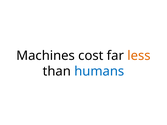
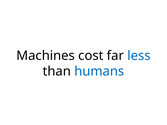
less colour: orange -> blue (139, 56)
